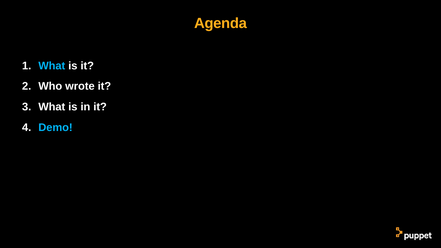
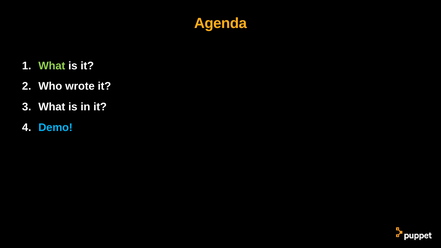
What colour: light blue -> light green (52, 66)
